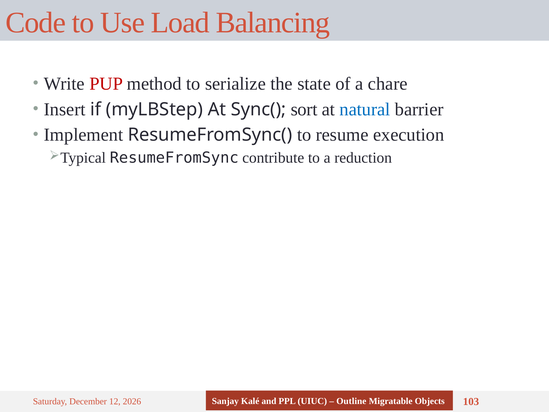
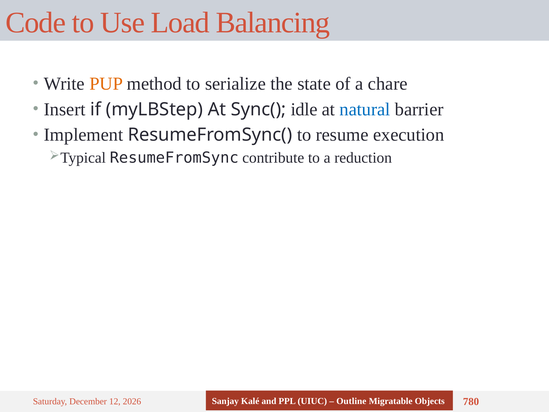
PUP colour: red -> orange (106, 84)
sort: sort -> idle (304, 109)
103: 103 -> 780 (471, 401)
